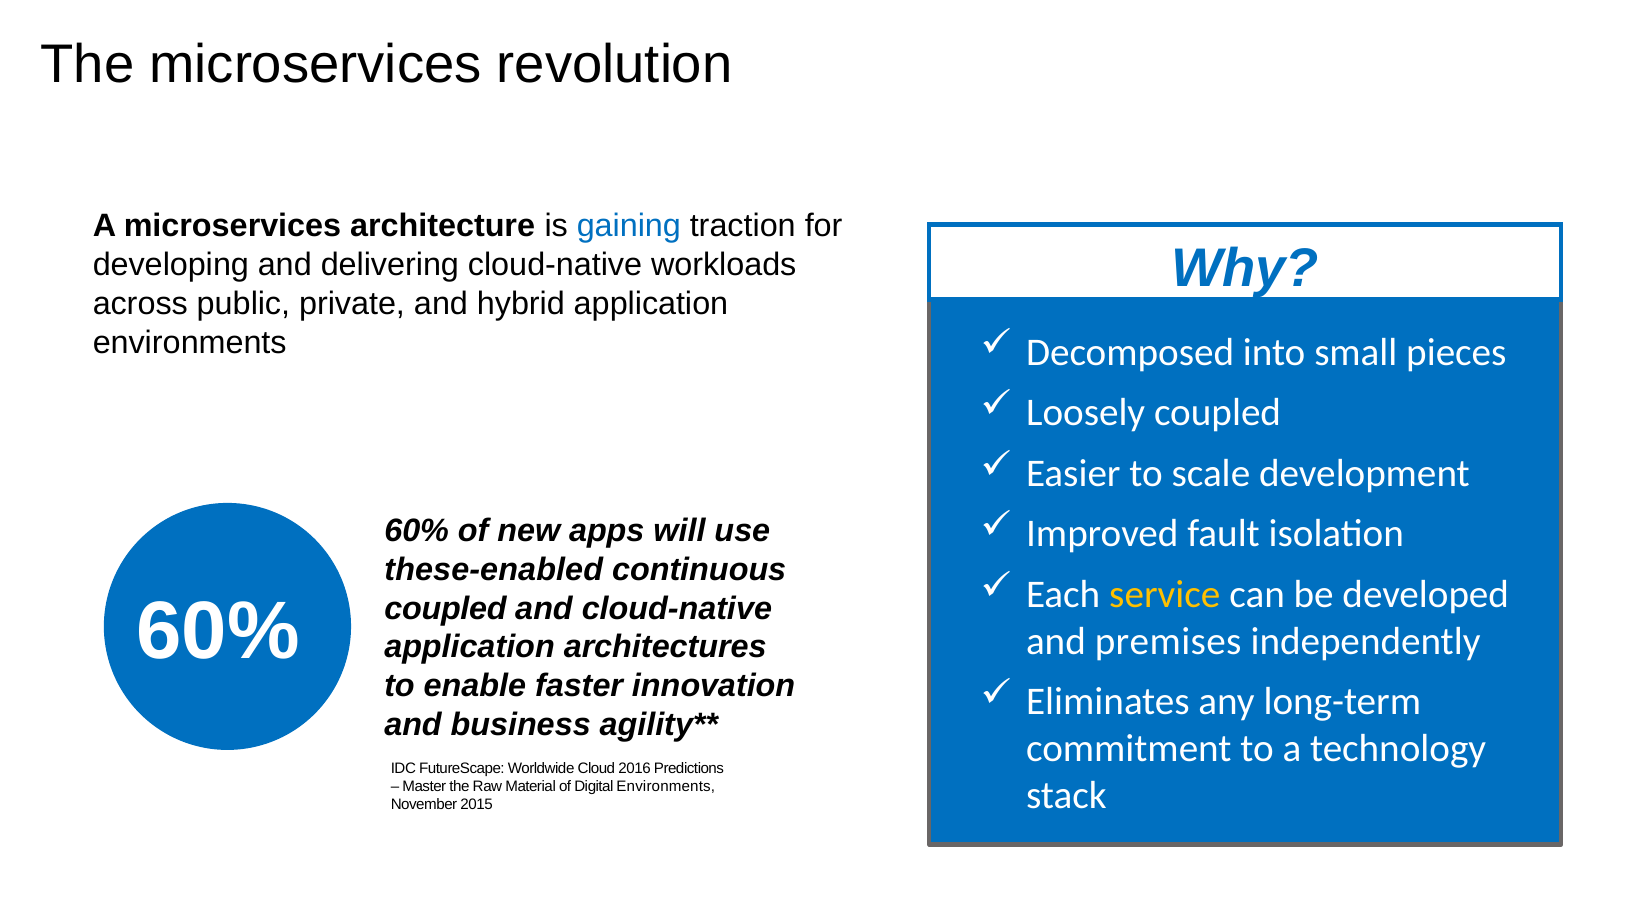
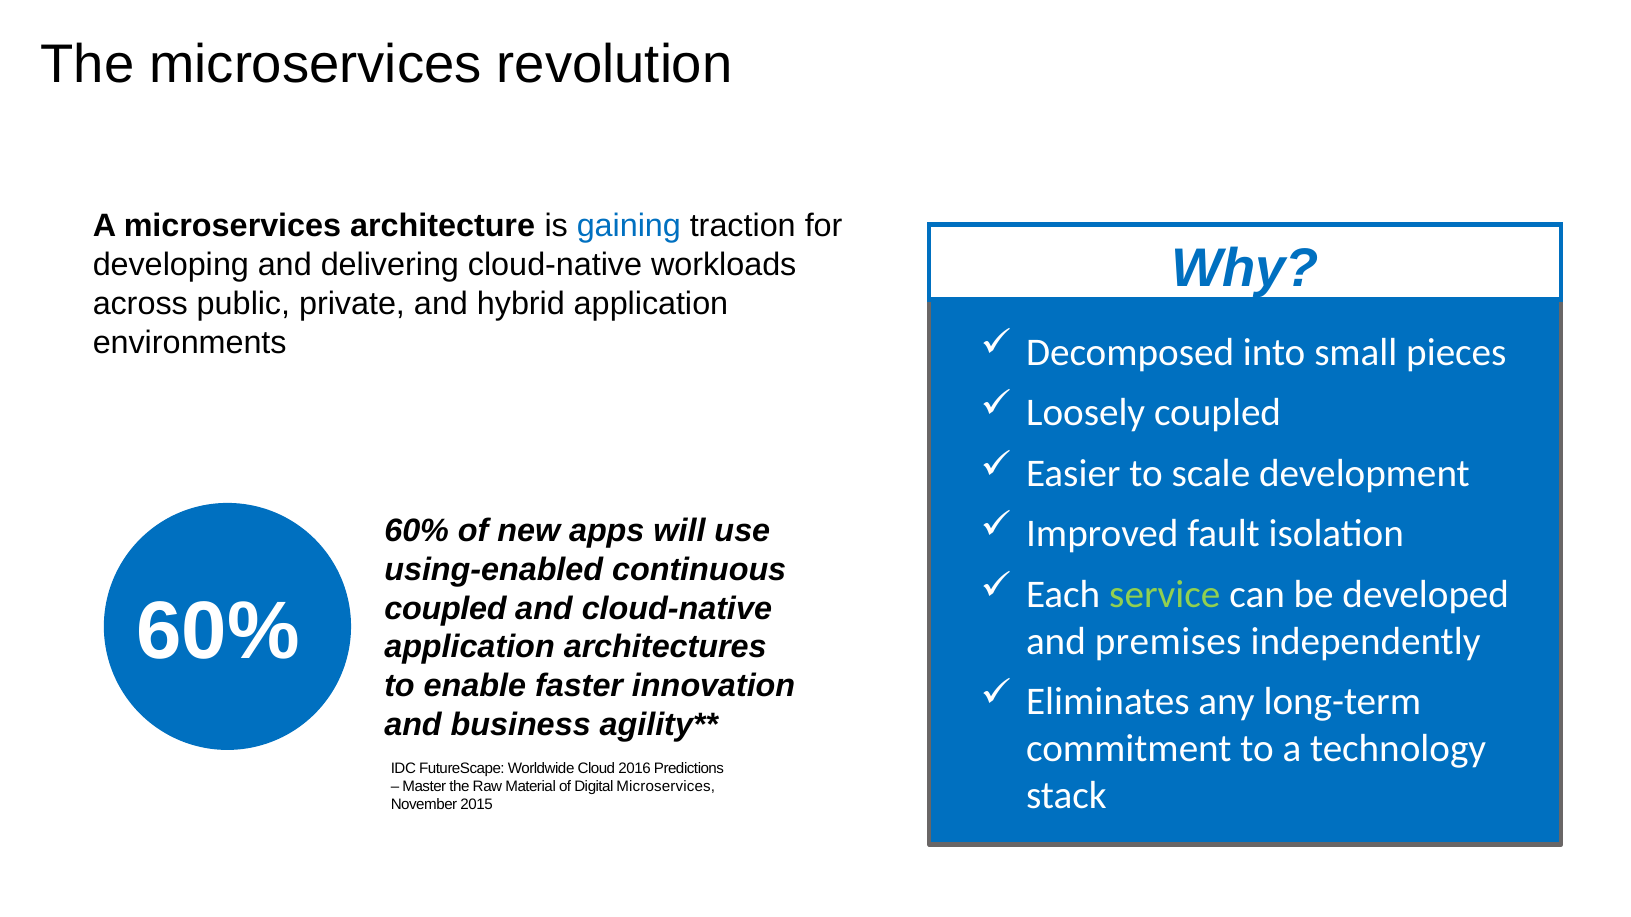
these-enabled: these-enabled -> using-enabled (494, 570)
service colour: yellow -> light green (1165, 595)
Digital Environments: Environments -> Microservices (666, 787)
